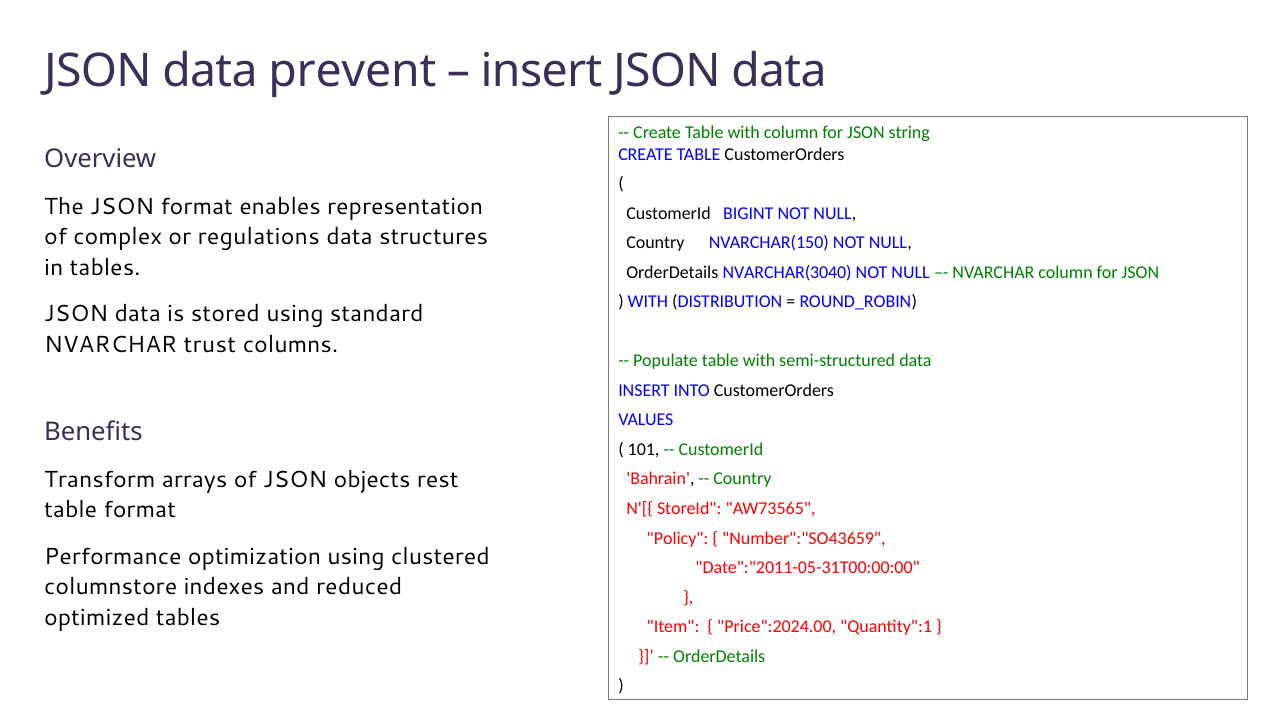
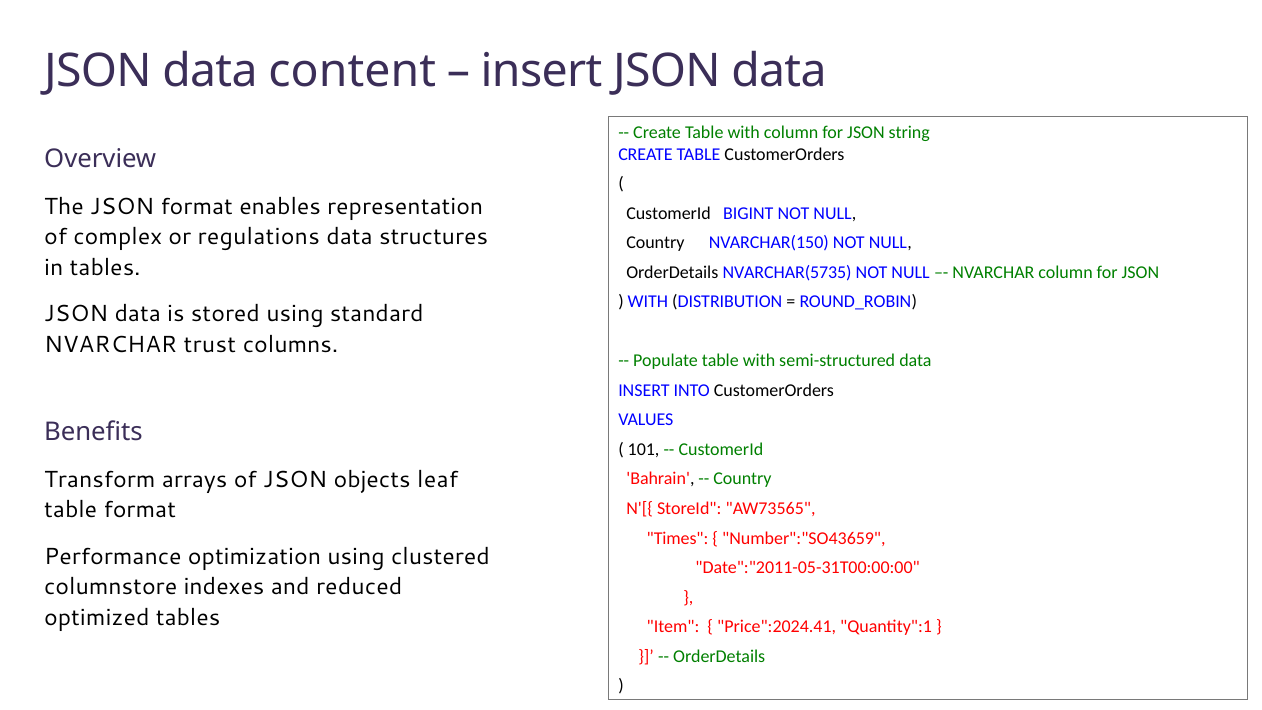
prevent: prevent -> content (352, 71)
NVARCHAR(3040: NVARCHAR(3040 -> NVARCHAR(5735 (787, 272)
rest: rest -> leaf (438, 480)
Policy: Policy -> Times (678, 538)
Price":2024.00: Price":2024.00 -> Price":2024.41 (777, 627)
